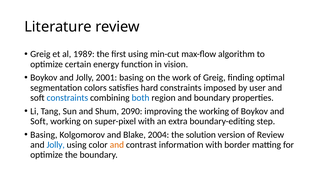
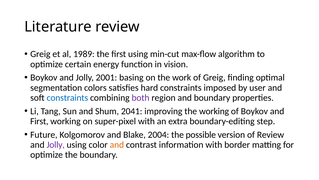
both colour: blue -> purple (141, 97)
2090: 2090 -> 2041 (132, 111)
Soft: Soft -> First (39, 121)
Basing: Basing -> Future (44, 134)
solution: solution -> possible (201, 134)
Jolly colour: blue -> purple (56, 144)
